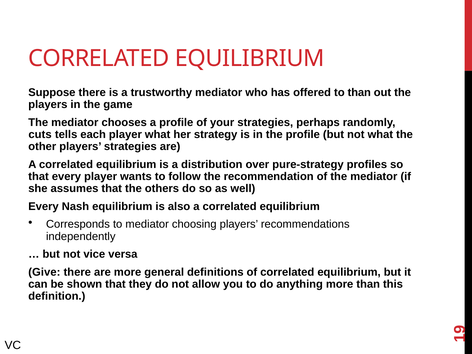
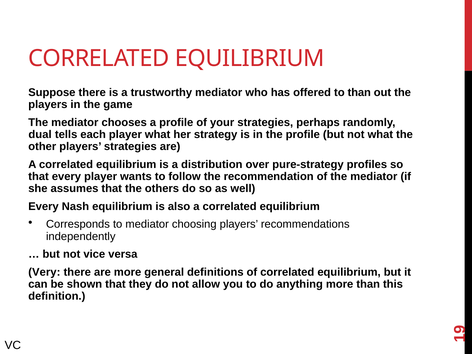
cuts: cuts -> dual (40, 134)
Give: Give -> Very (44, 272)
